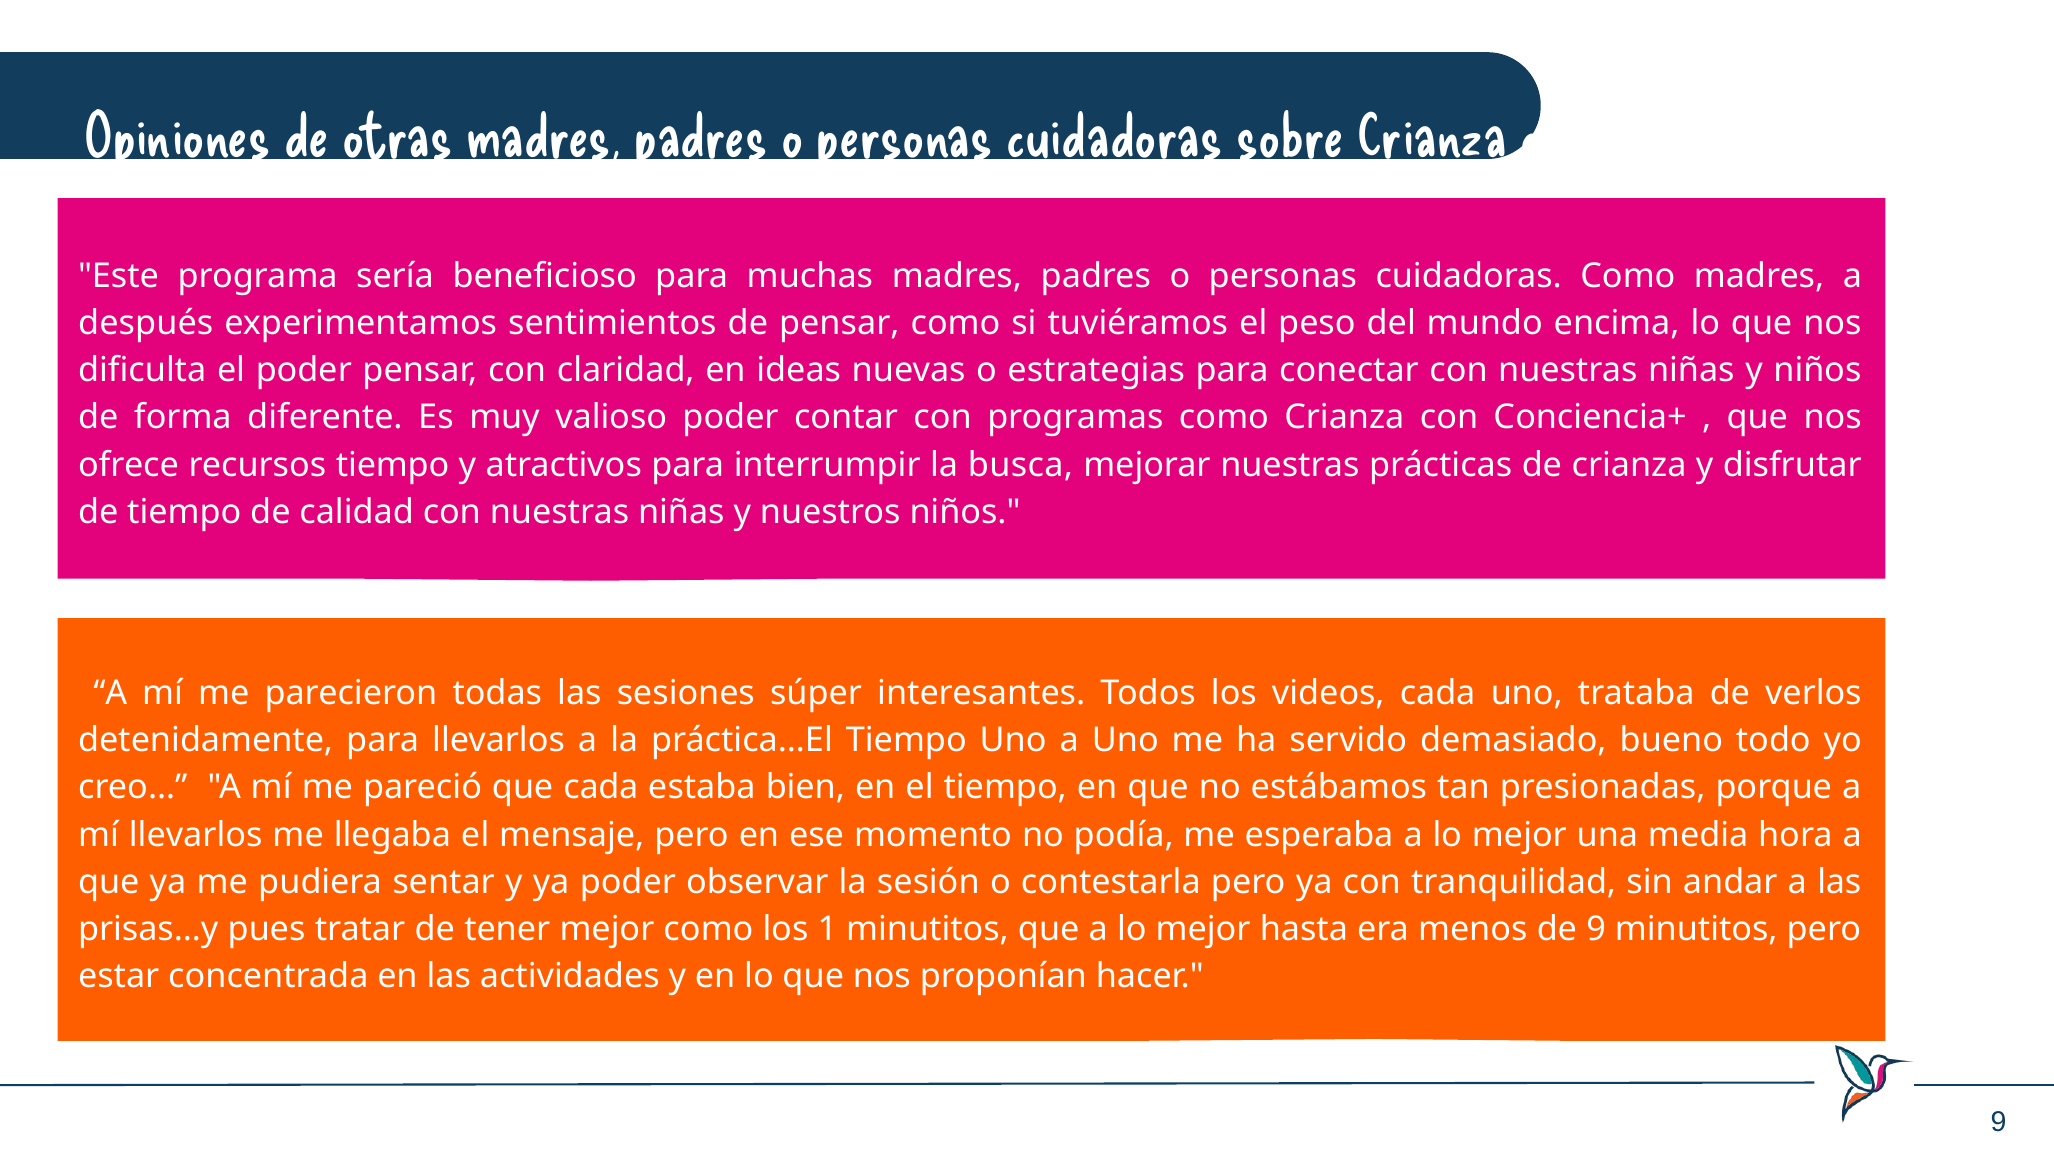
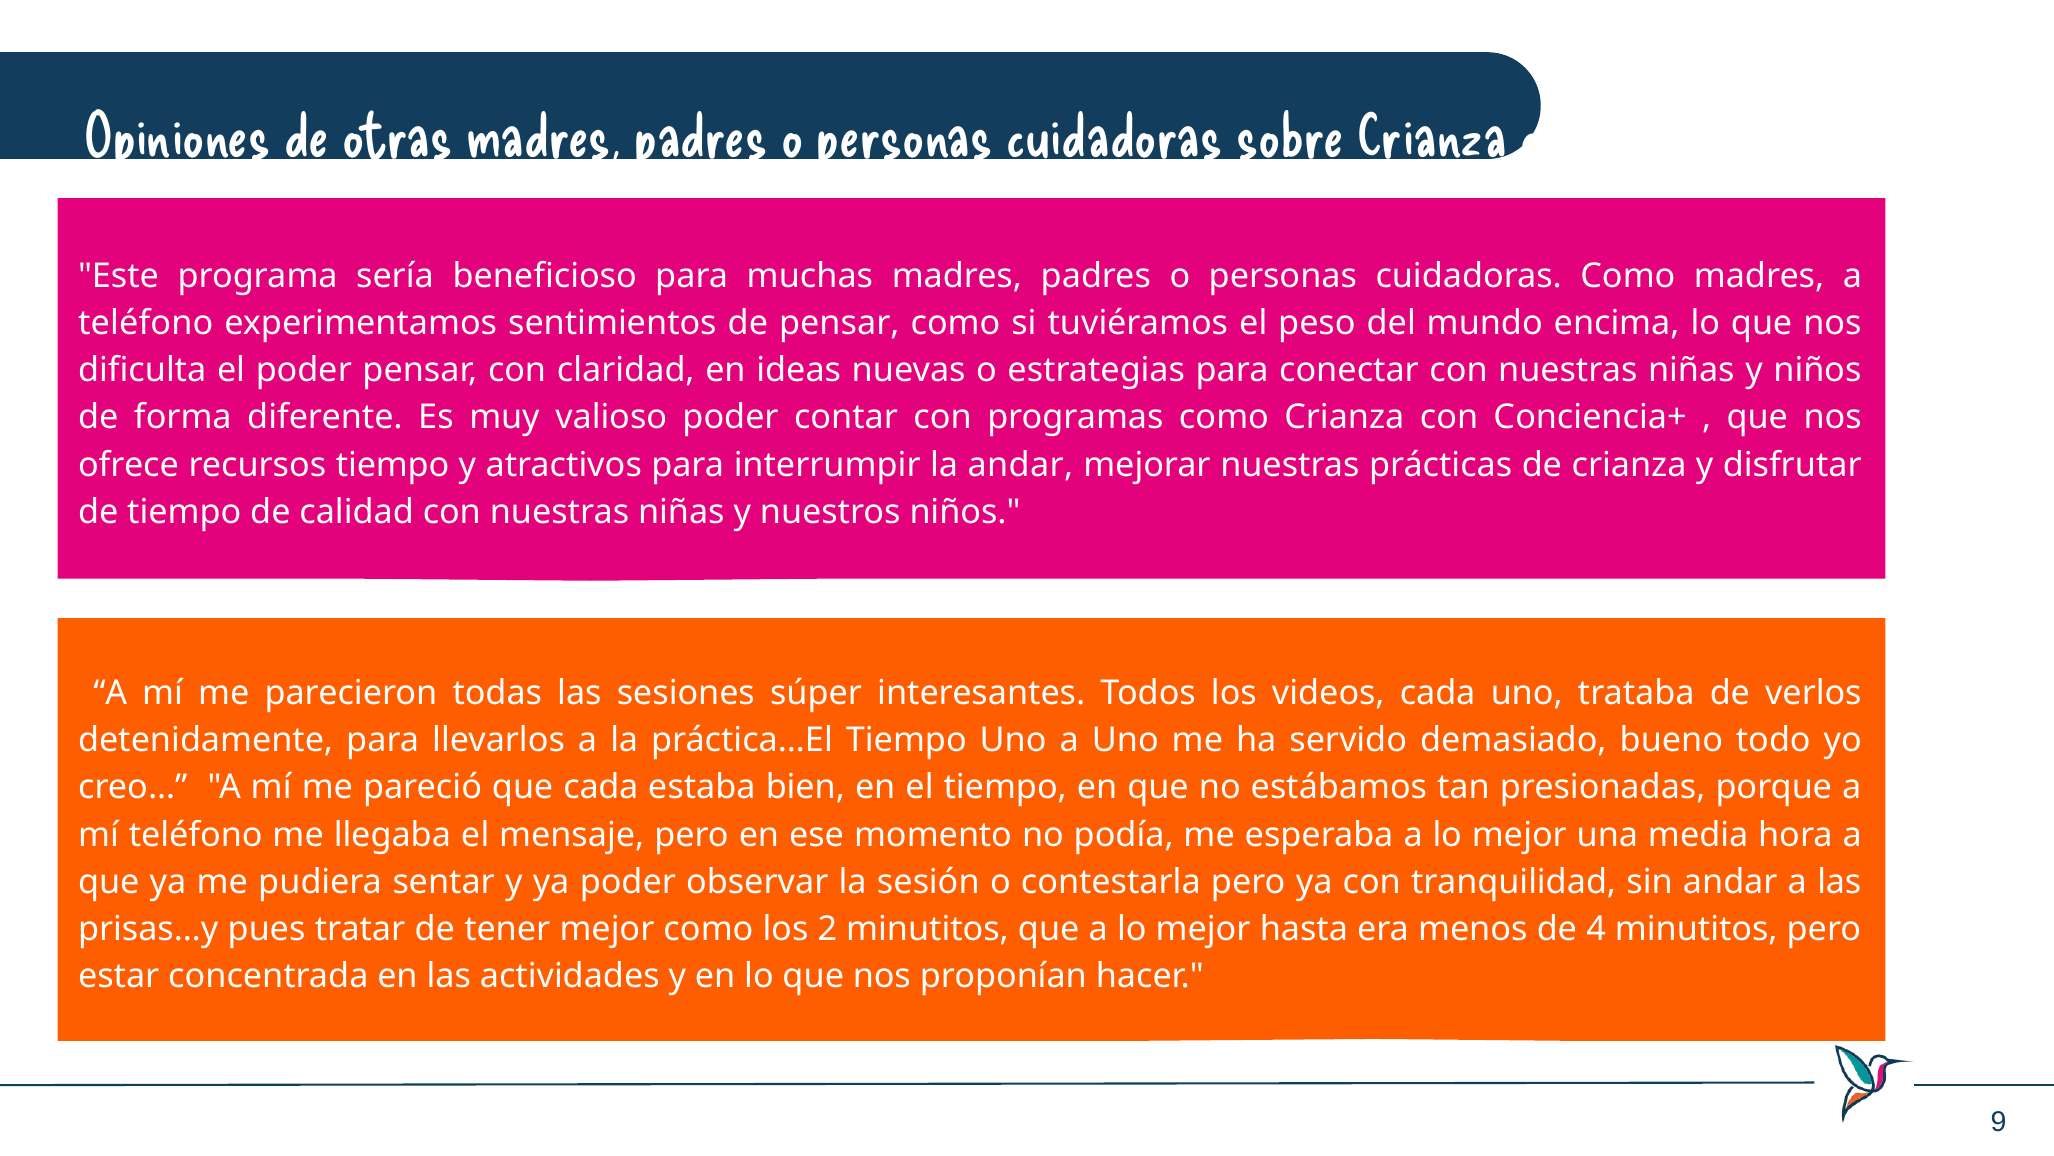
después: después -> teléfono (146, 323)
la busca: busca -> andar (1020, 465)
mí llevarlos: llevarlos -> teléfono (196, 834)
1: 1 -> 2 (827, 929)
de 9: 9 -> 4 (1596, 929)
